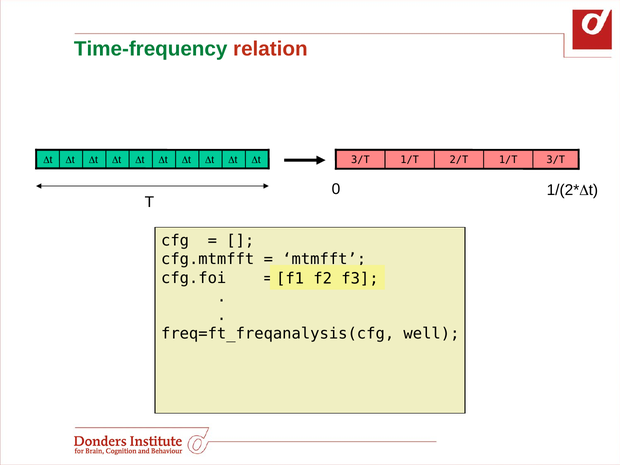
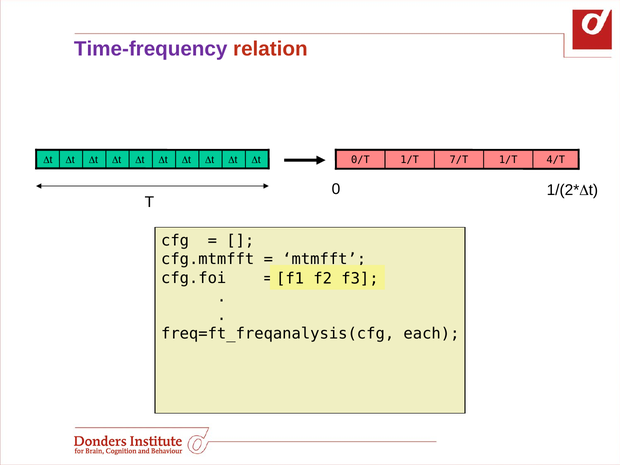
Time-frequency colour: green -> purple (151, 49)
2/T: 2/T -> 7/T (459, 160)
3/T: 3/T -> 4/T (556, 160)
3/T: 3/T -> 0/T (360, 160)
well: well -> each (431, 334)
